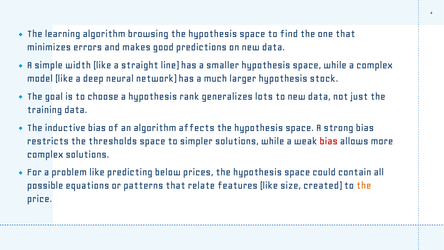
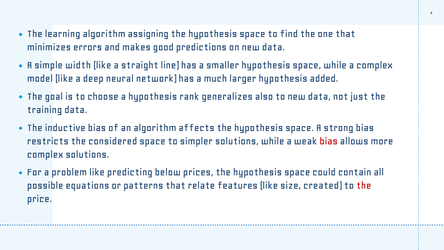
browsing: browsing -> assigning (148, 33)
stock: stock -> added (324, 78)
lots: lots -> also (264, 96)
thresholds: thresholds -> considered (113, 141)
the colour: orange -> red (364, 185)
